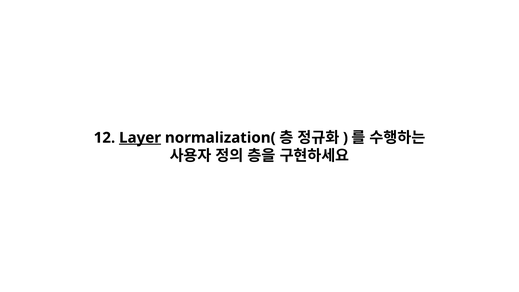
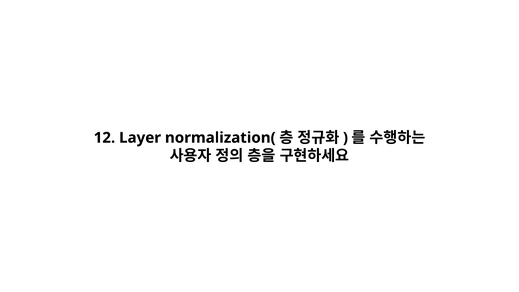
Layer underline: present -> none (140, 138)
